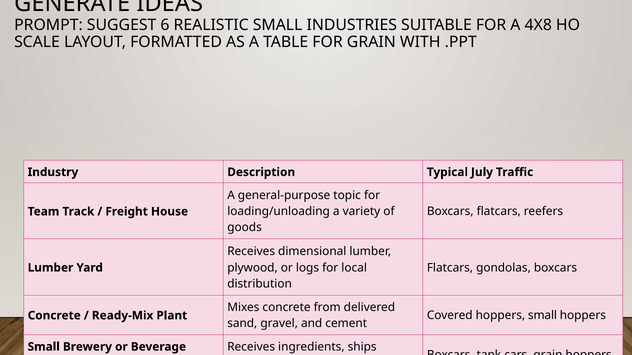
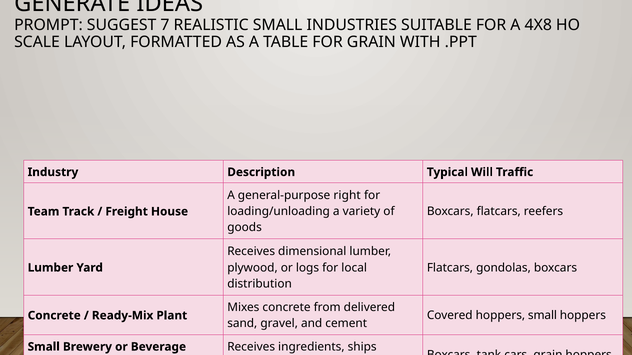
6: 6 -> 7 (165, 25)
July: July -> Will (482, 172)
topic: topic -> right (347, 196)
